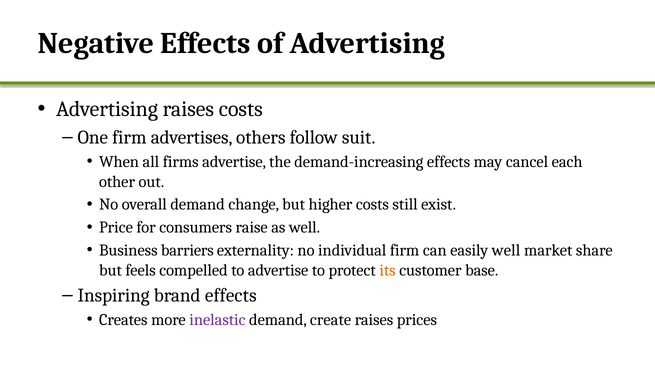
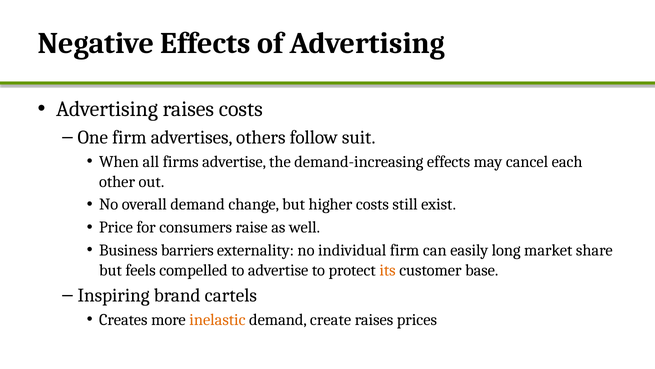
easily well: well -> long (506, 250)
brand effects: effects -> cartels (231, 295)
inelastic colour: purple -> orange (217, 319)
